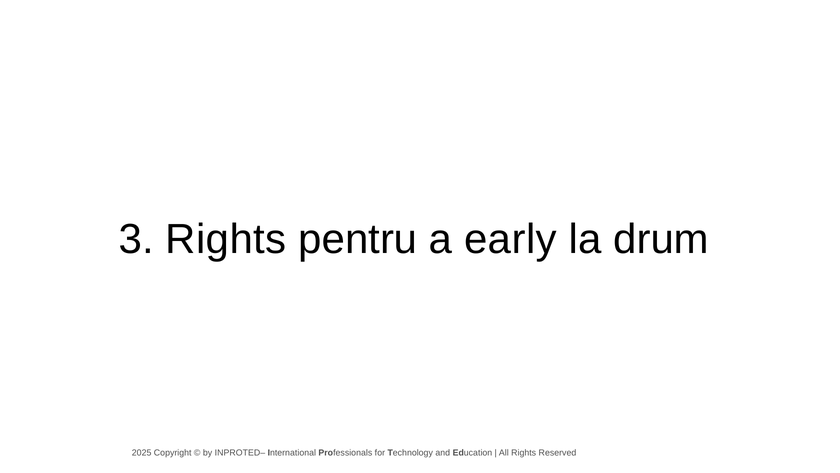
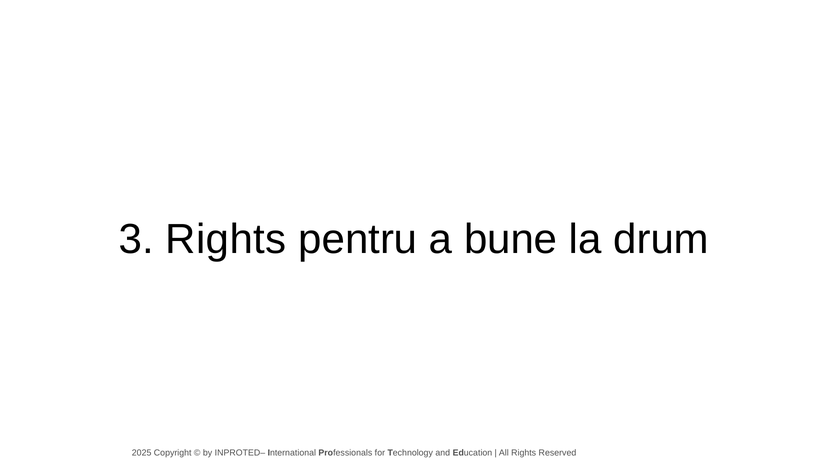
early: early -> bune (511, 239)
